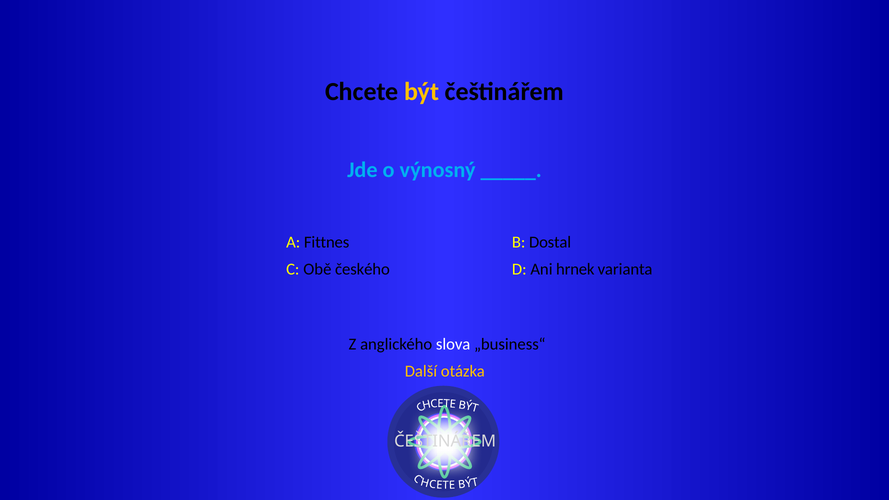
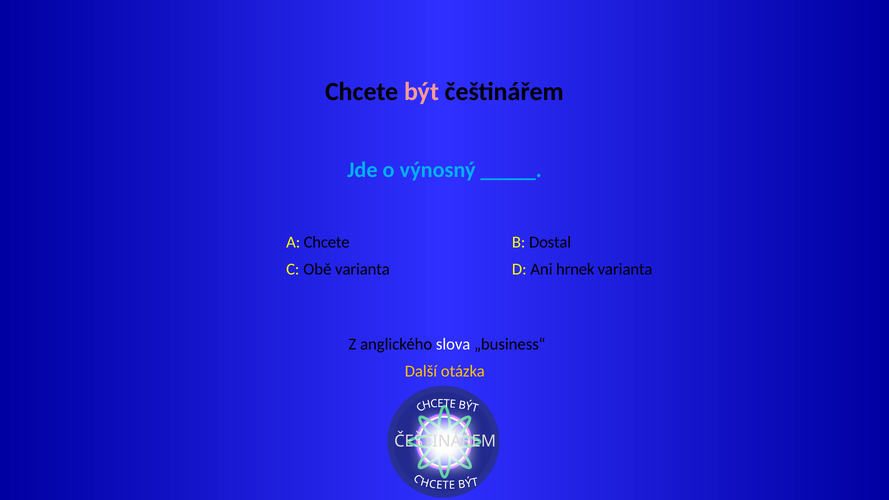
být colour: yellow -> pink (422, 92)
A Fittnes: Fittnes -> Chcete (327, 242)
Obě českého: českého -> varianta (362, 269)
